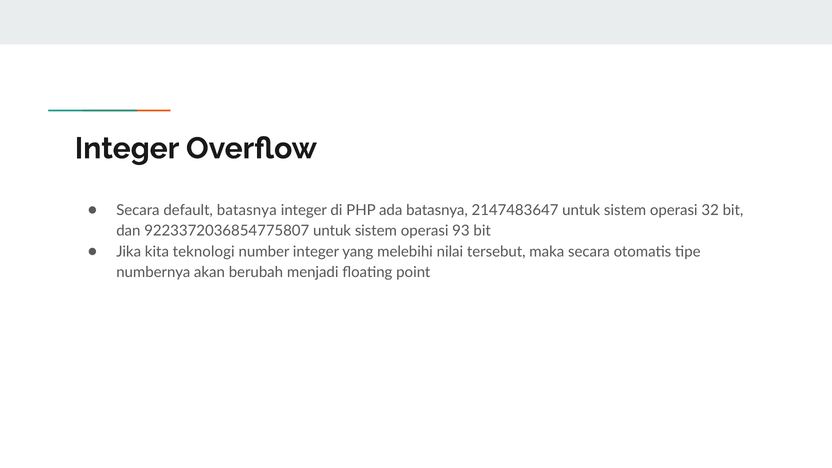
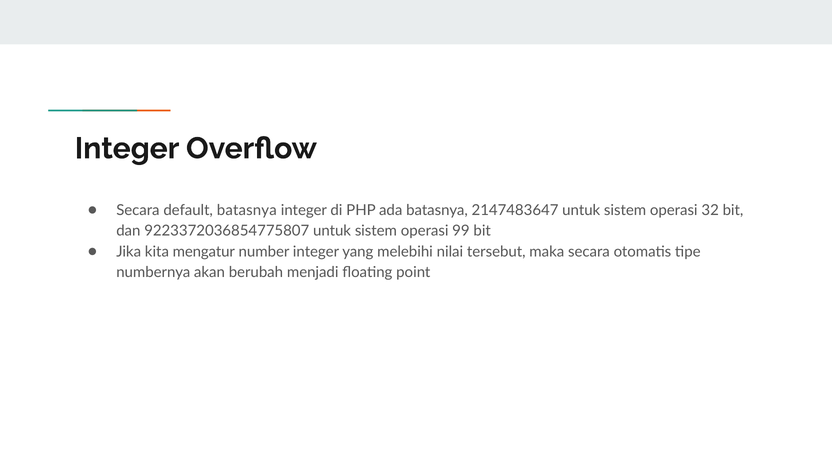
93: 93 -> 99 (461, 231)
teknologi: teknologi -> mengatur (204, 252)
